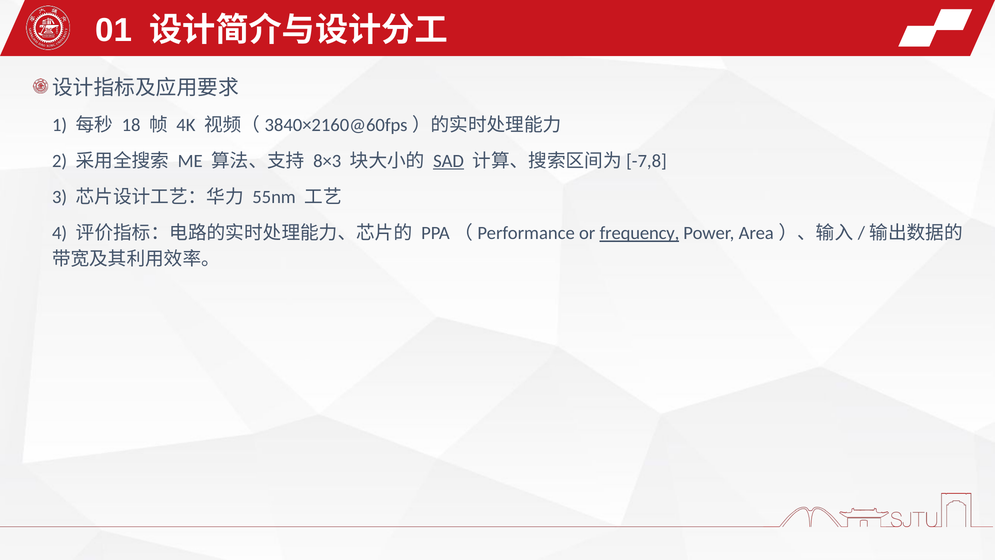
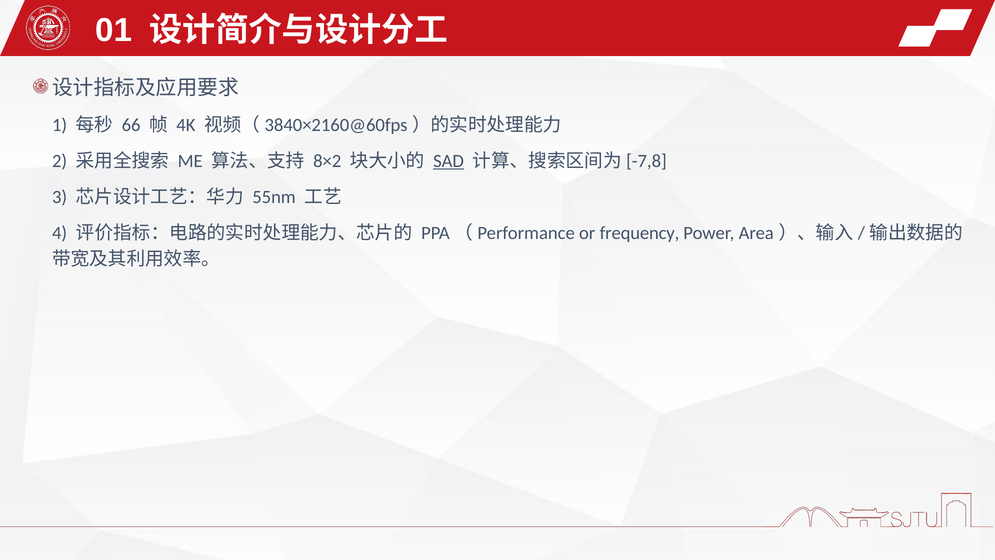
18: 18 -> 66 (131, 125)
8×3: 8×3 -> 8×2 (327, 161)
frequency underline: present -> none (639, 233)
